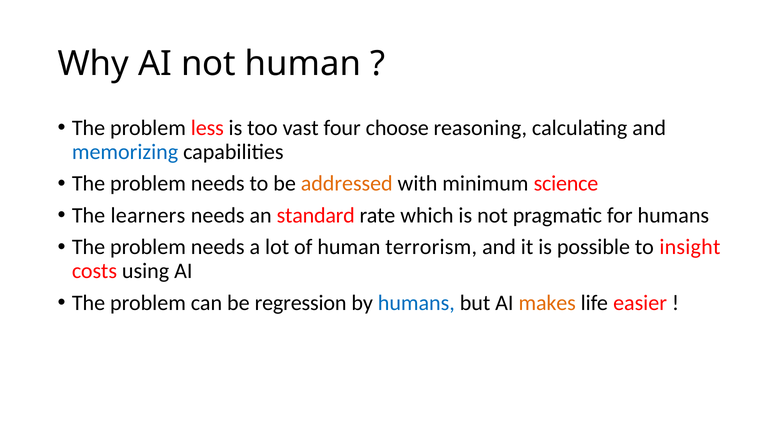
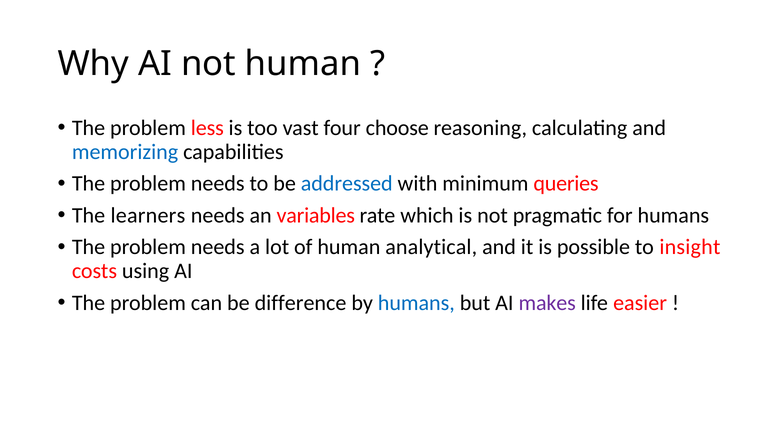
addressed colour: orange -> blue (347, 184)
science: science -> queries (566, 184)
standard: standard -> variables (316, 215)
terrorism: terrorism -> analytical (431, 247)
regression: regression -> difference (301, 303)
makes colour: orange -> purple (547, 303)
